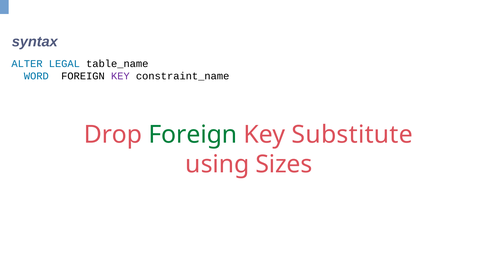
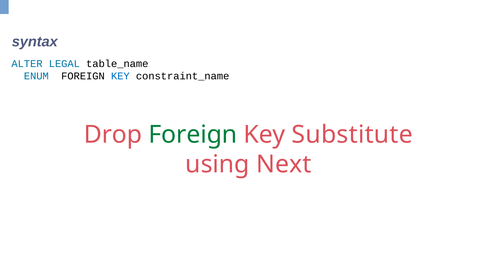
WORD: WORD -> ENUM (36, 76)
KEY colour: purple -> blue (120, 76)
Sizes: Sizes -> Next (284, 165)
